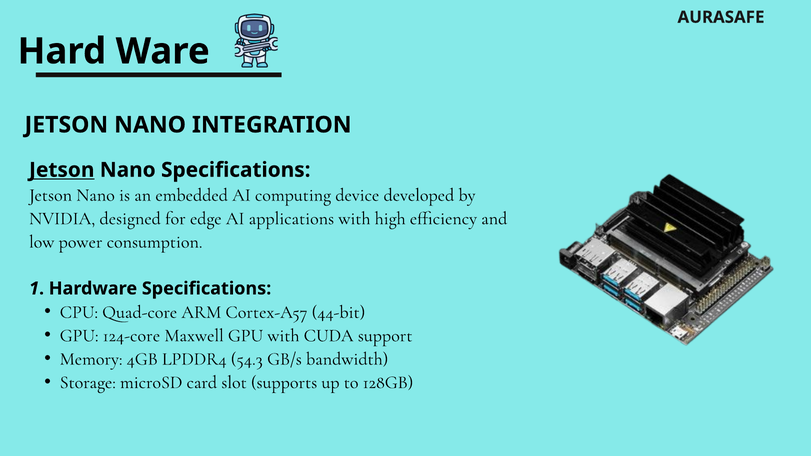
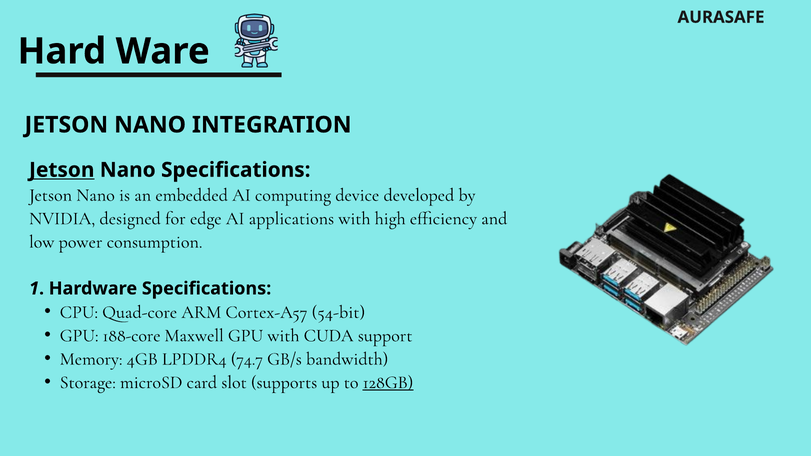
44-bit: 44-bit -> 54-bit (338, 312)
124-core: 124-core -> 188-core (132, 335)
54.3: 54.3 -> 74.7 (247, 359)
128GB underline: none -> present (388, 382)
